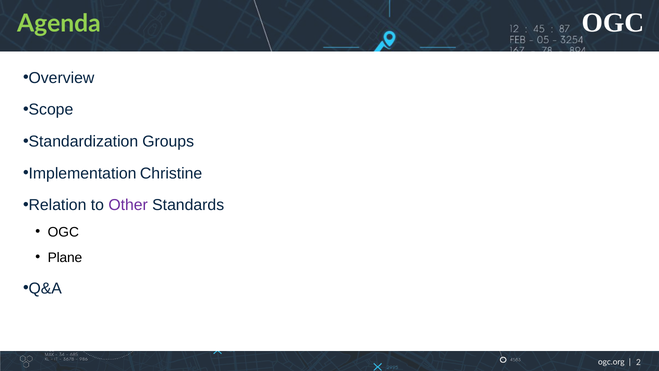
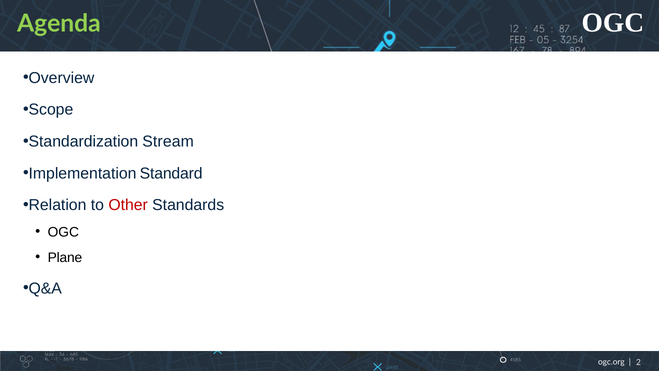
Groups: Groups -> Stream (168, 141)
Christine: Christine -> Standard (171, 173)
Other colour: purple -> red (128, 205)
